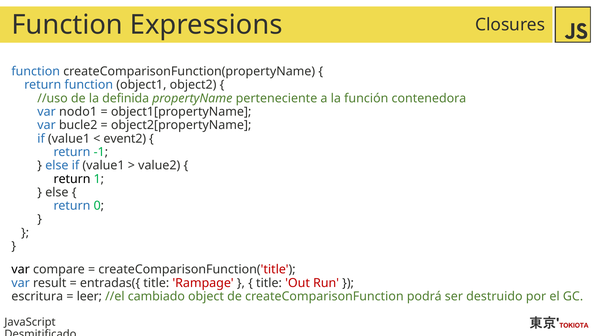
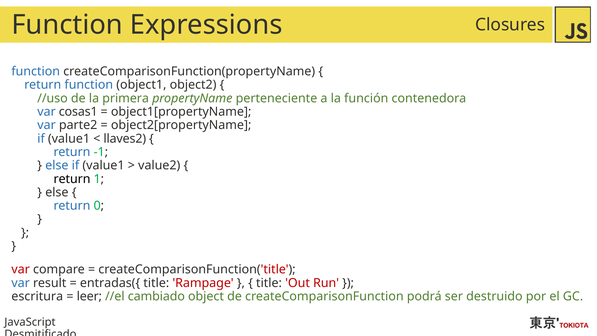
definida: definida -> primera (126, 98)
nodo1: nodo1 -> cosas1 (78, 112)
bucle2: bucle2 -> parte2 (78, 125)
event2: event2 -> llaves2 (125, 139)
var colour: black -> red (21, 269)
